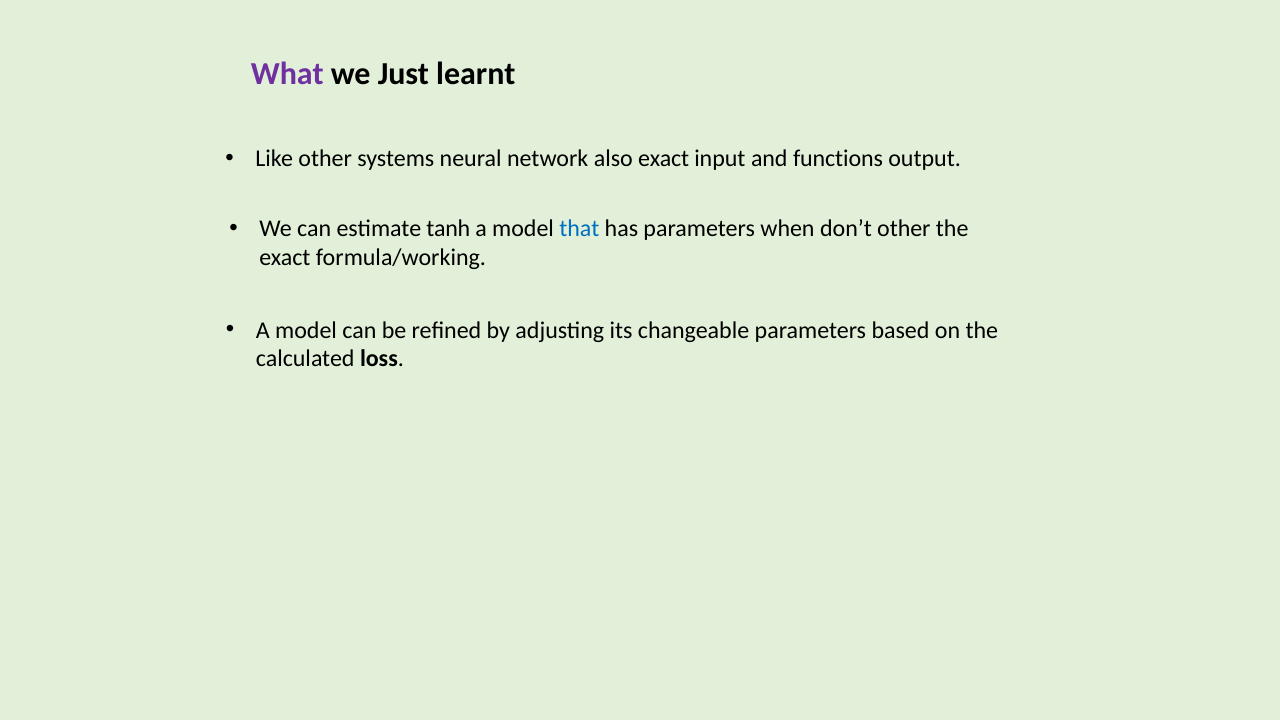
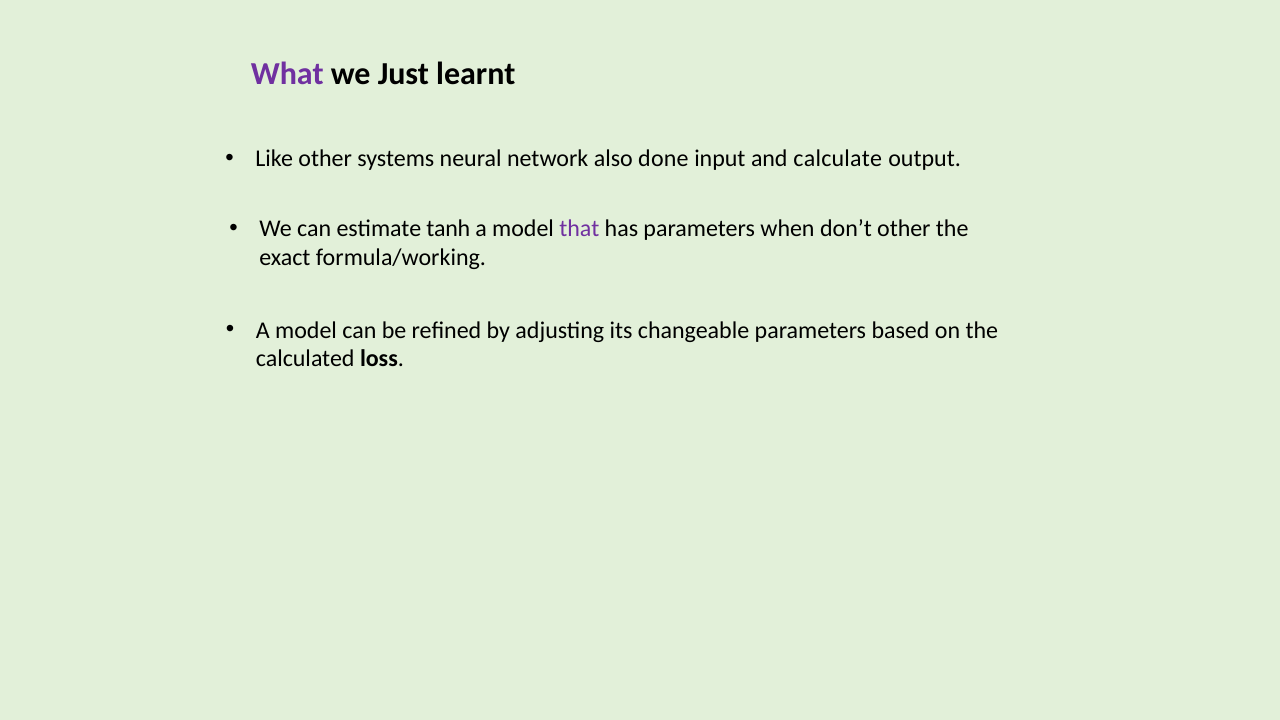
also exact: exact -> done (663, 159)
functions: functions -> calculate (838, 159)
that colour: blue -> purple (579, 229)
